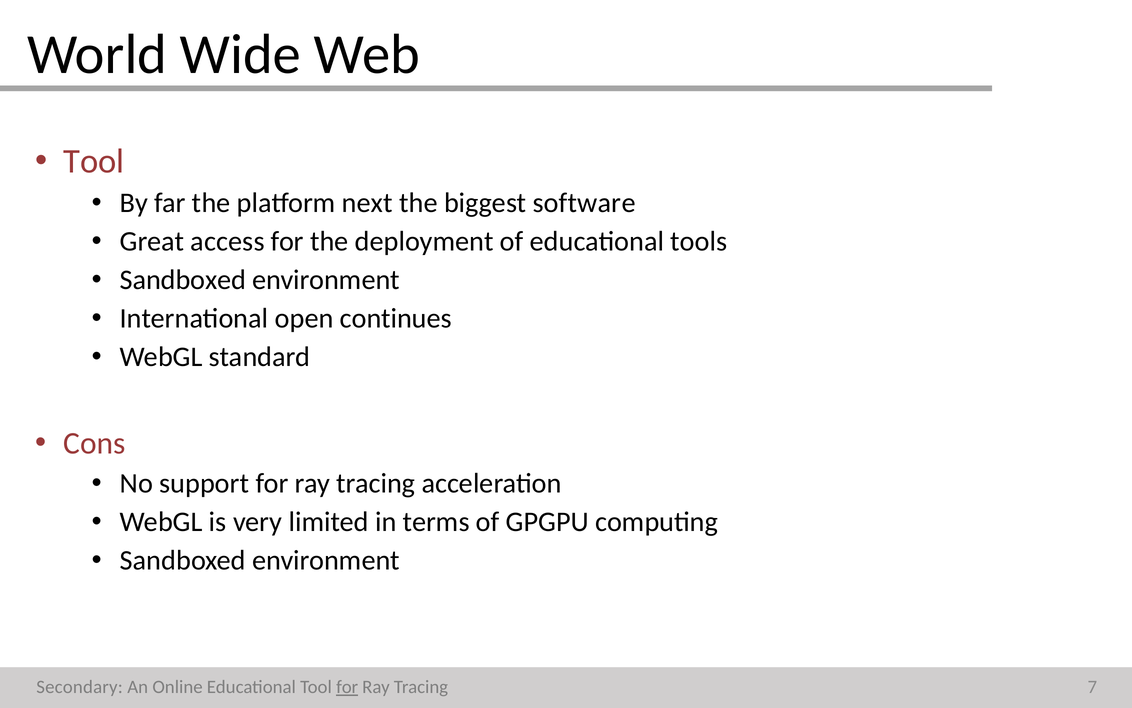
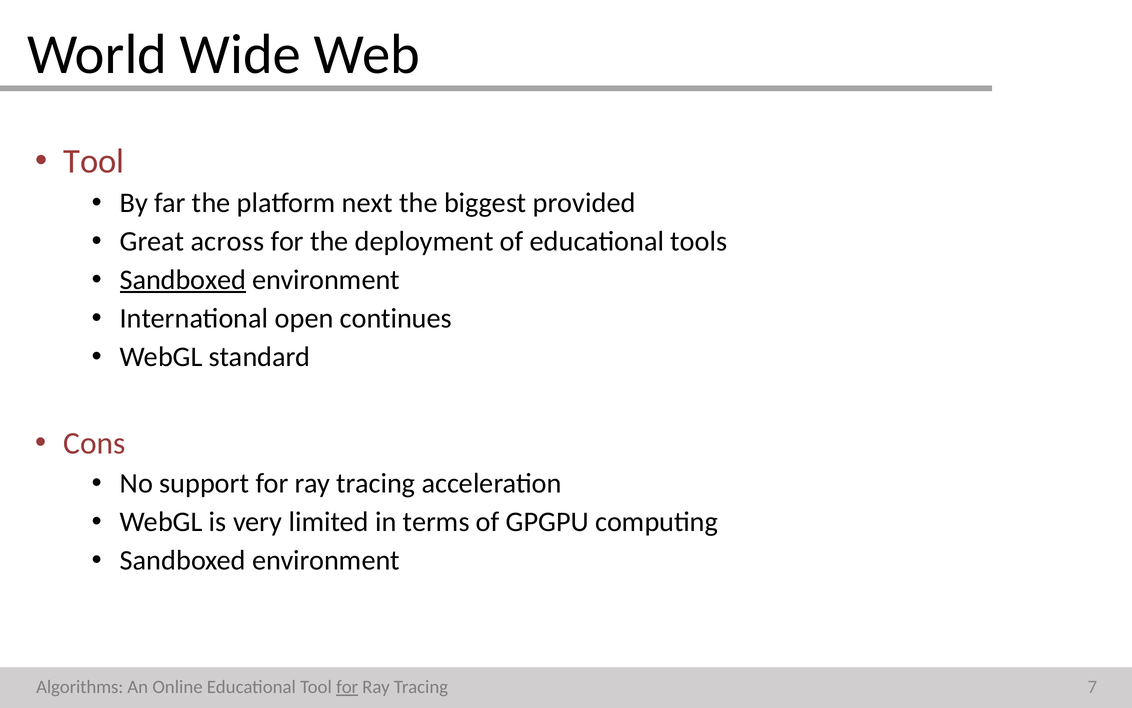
software: software -> provided (584, 203)
access: access -> across (227, 241)
Sandboxed underline: none -> present (183, 280)
Secondary: Secondary -> Algorithms (80, 687)
